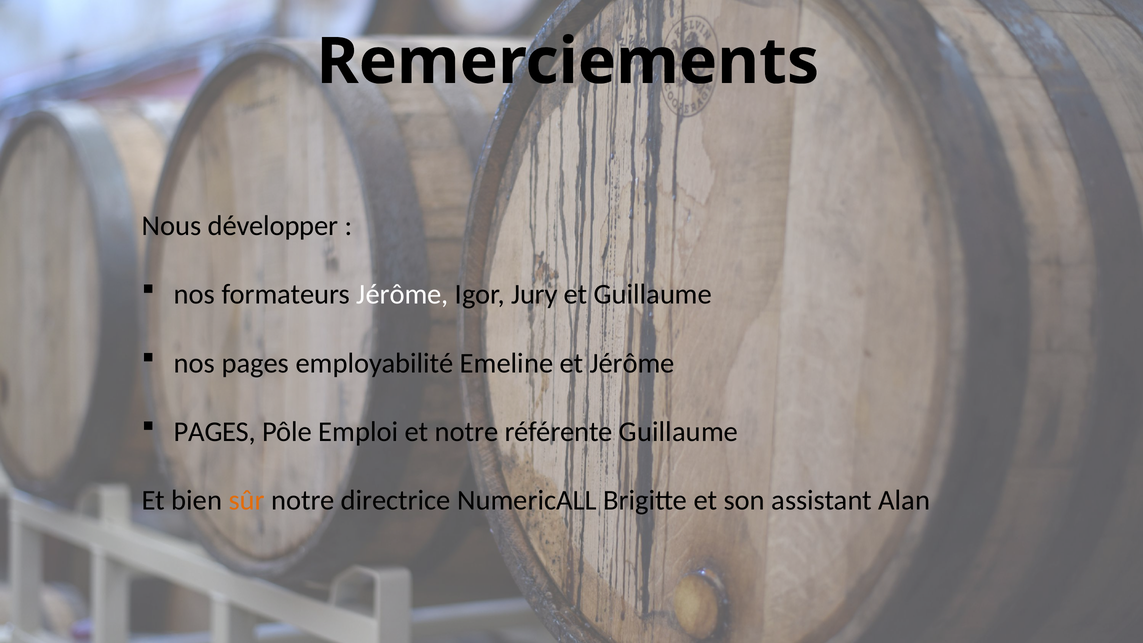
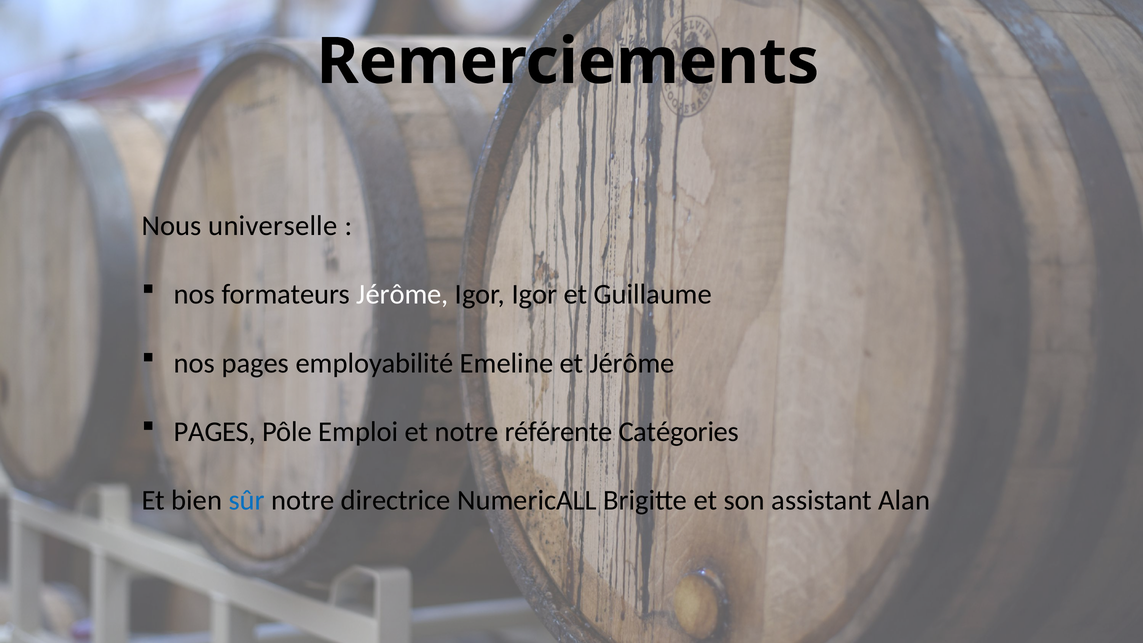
développer: développer -> universelle (273, 226)
Igor Jury: Jury -> Igor (534, 294)
référente Guillaume: Guillaume -> Catégories (679, 432)
sûr colour: orange -> blue (247, 500)
